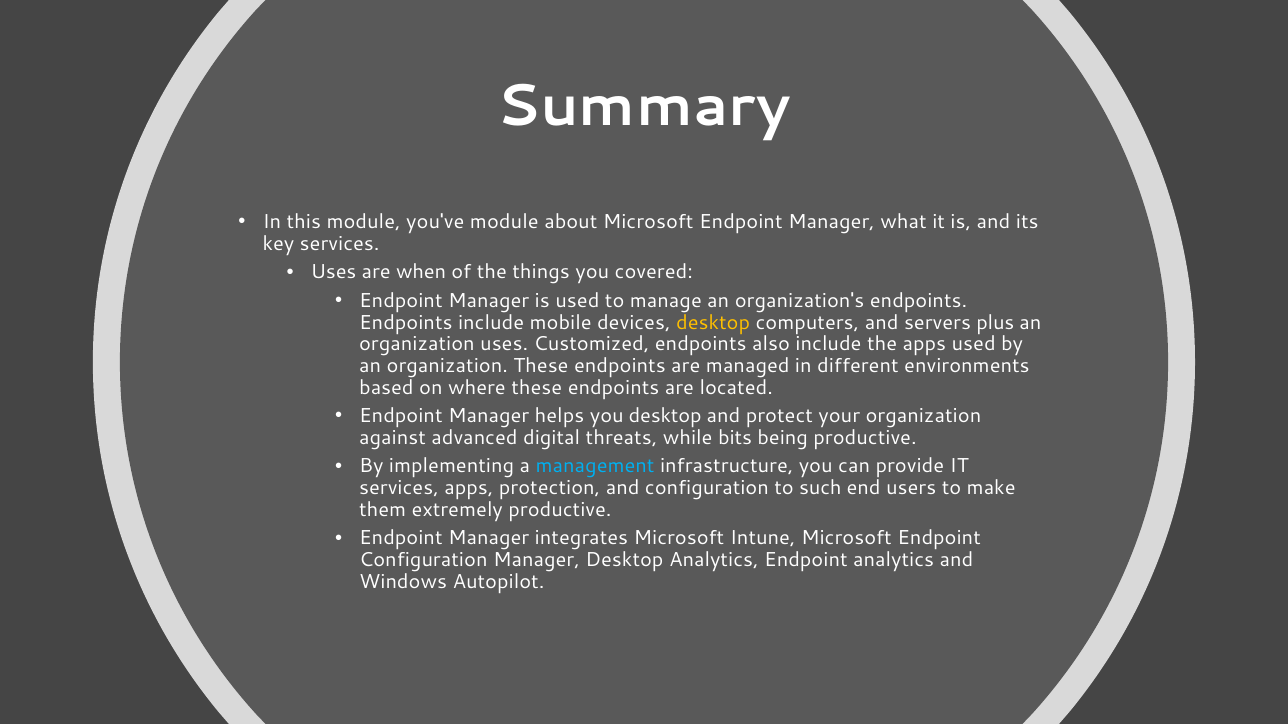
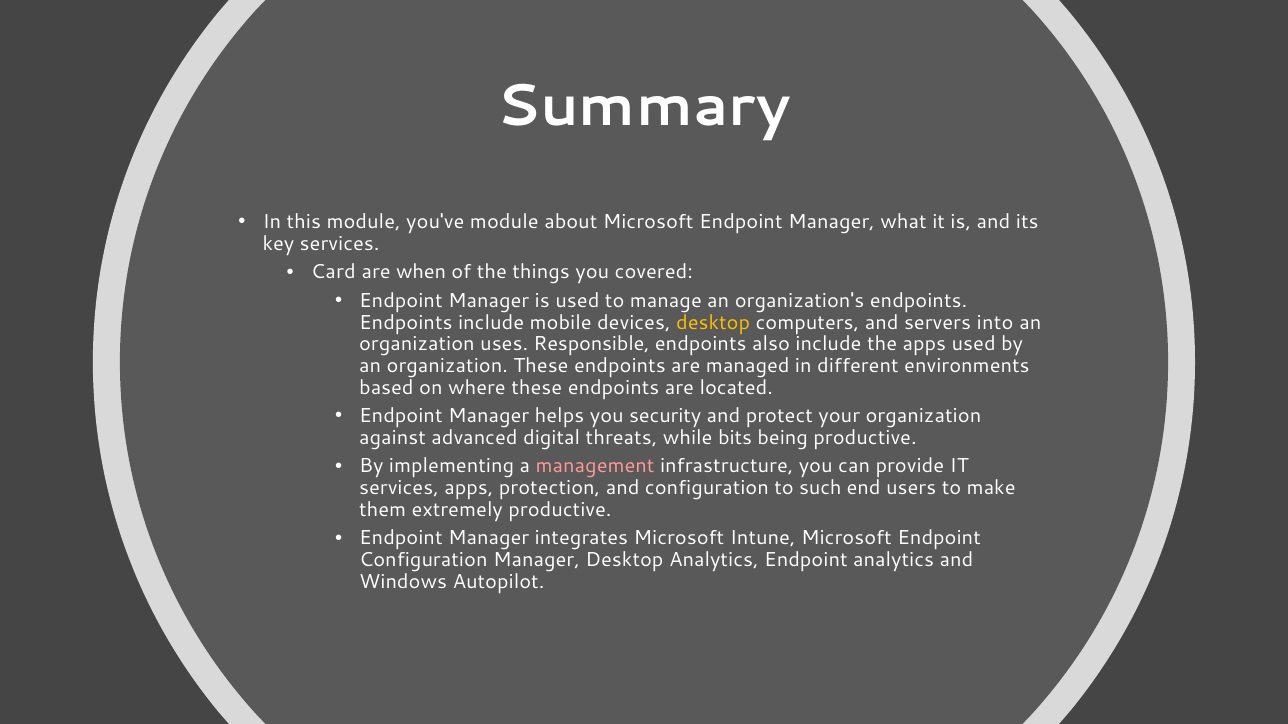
Uses: Uses -> Card (333, 273)
plus: plus -> into (995, 323)
Customized: Customized -> Responsible (592, 344)
you desktop: desktop -> security (665, 416)
management colour: light blue -> pink (595, 467)
